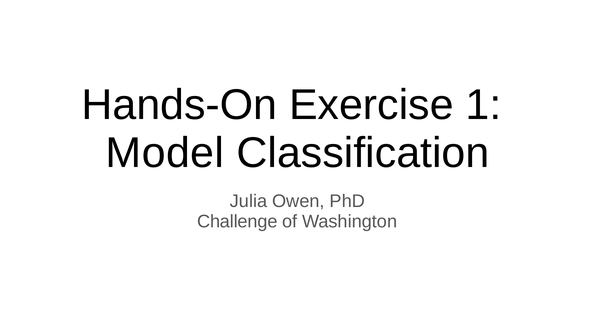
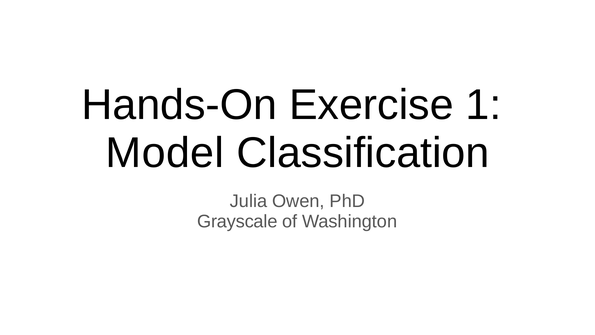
Challenge: Challenge -> Grayscale (237, 221)
